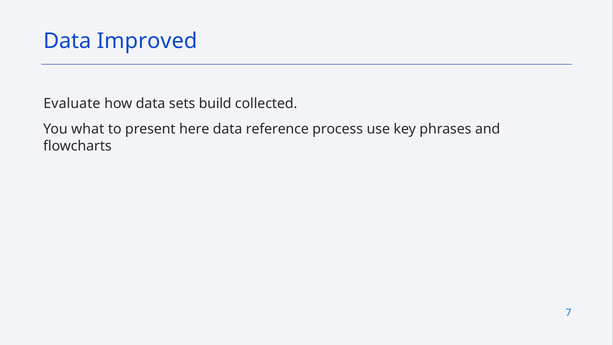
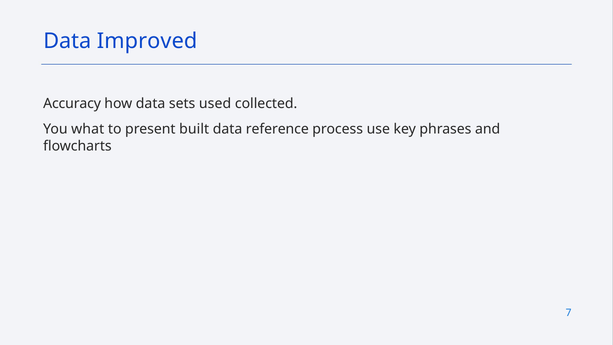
Evaluate: Evaluate -> Accuracy (72, 103)
build: build -> used (215, 103)
here: here -> built (194, 129)
